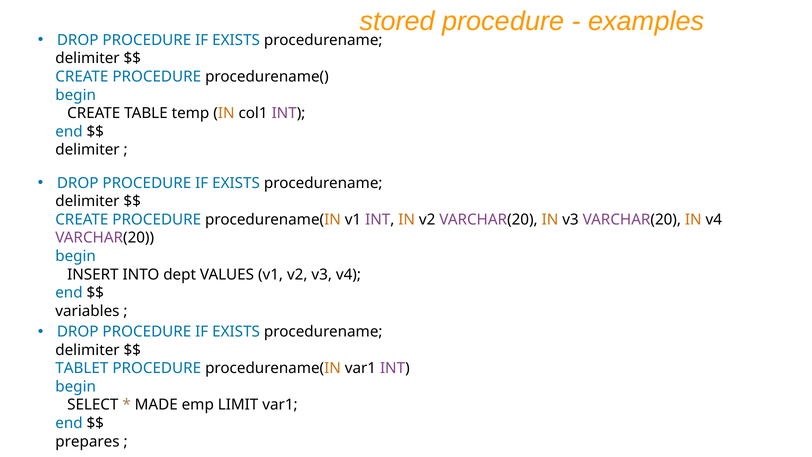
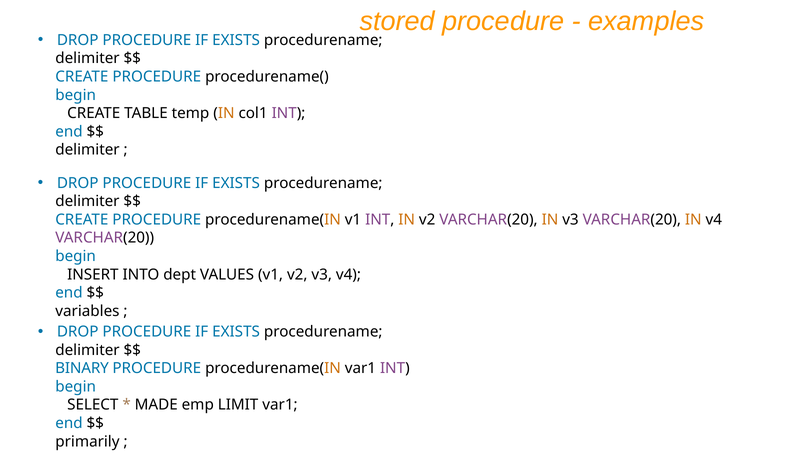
TABLET: TABLET -> BINARY (82, 368)
prepares: prepares -> primarily (87, 441)
